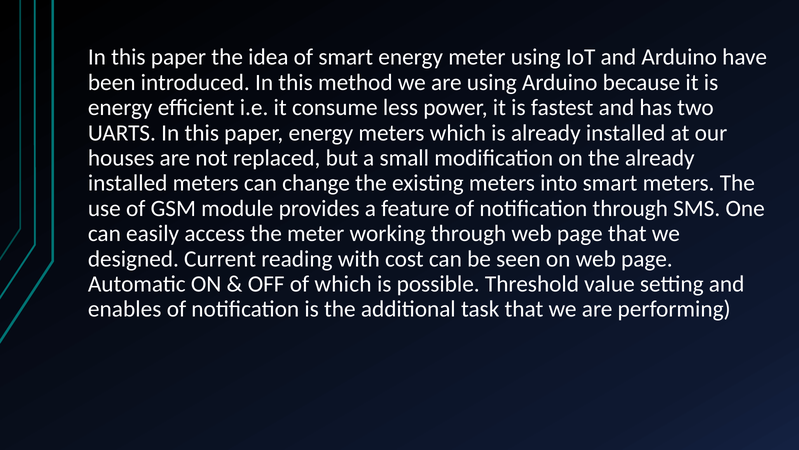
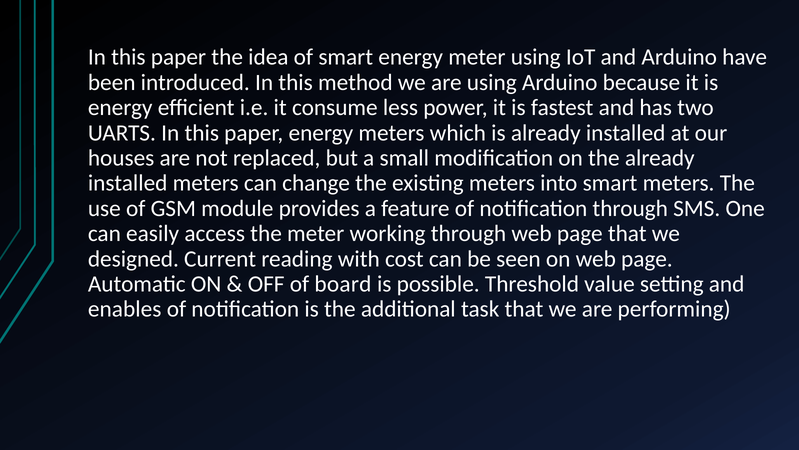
of which: which -> board (343, 284)
